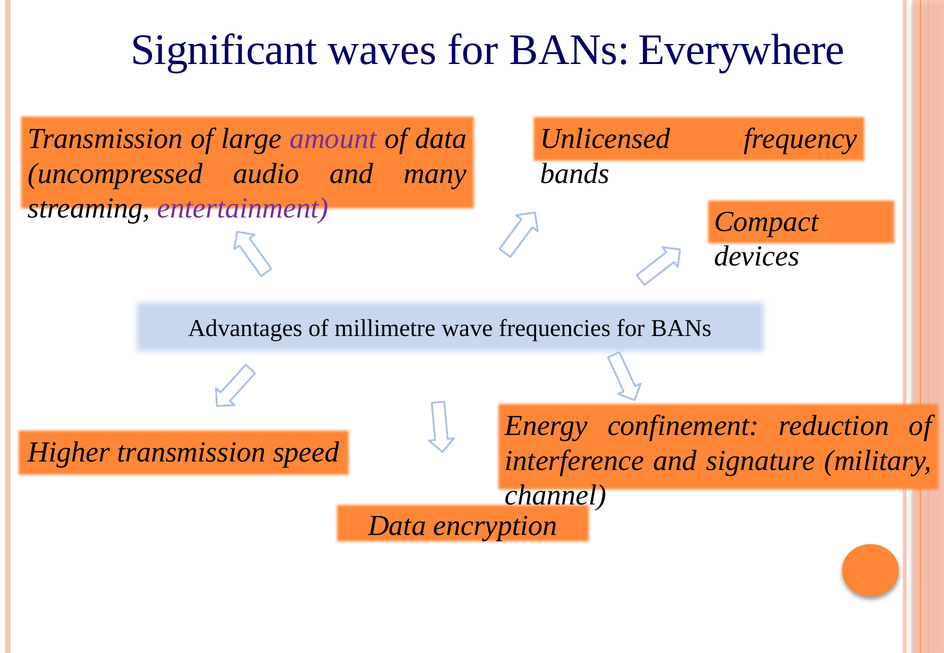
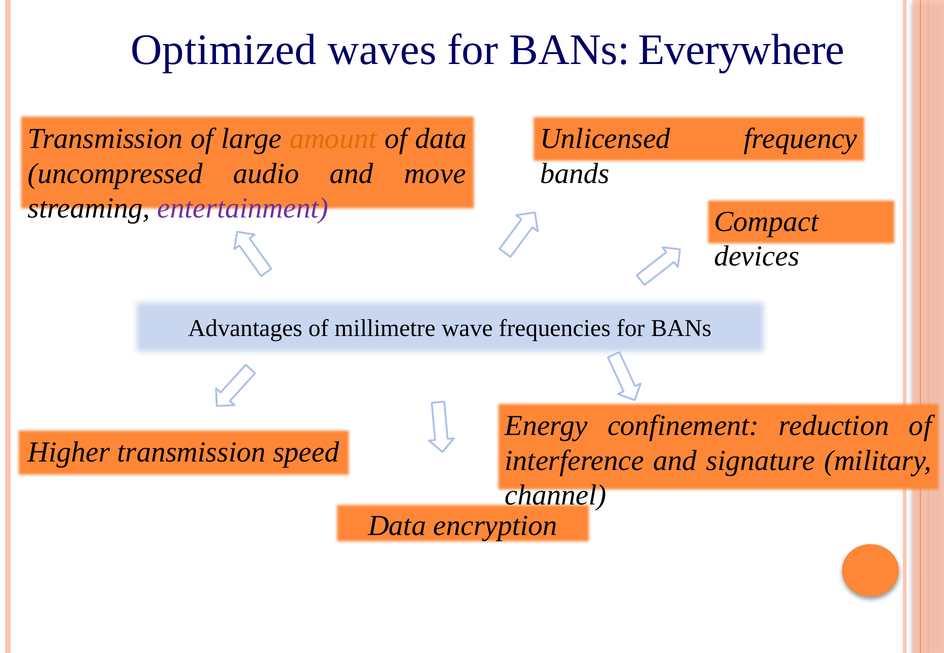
Significant: Significant -> Optimized (224, 50)
amount colour: purple -> orange (333, 139)
many: many -> move (435, 174)
